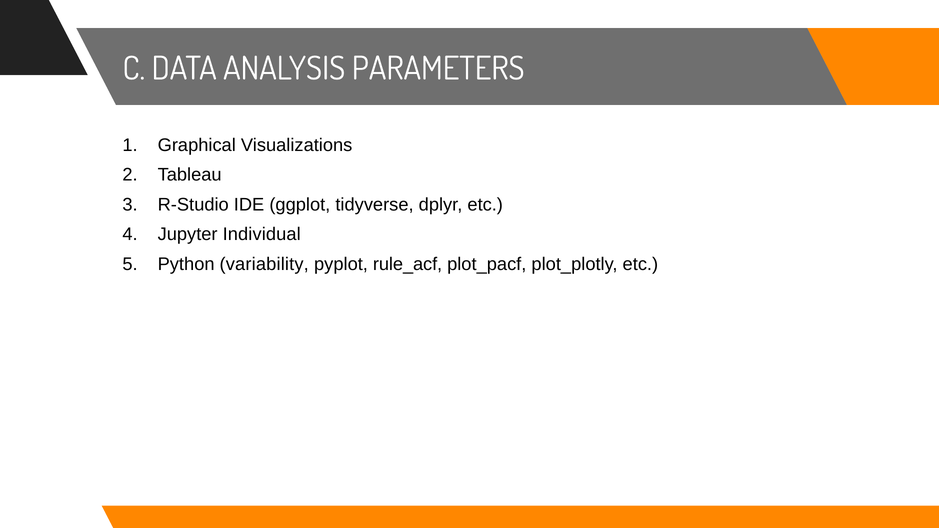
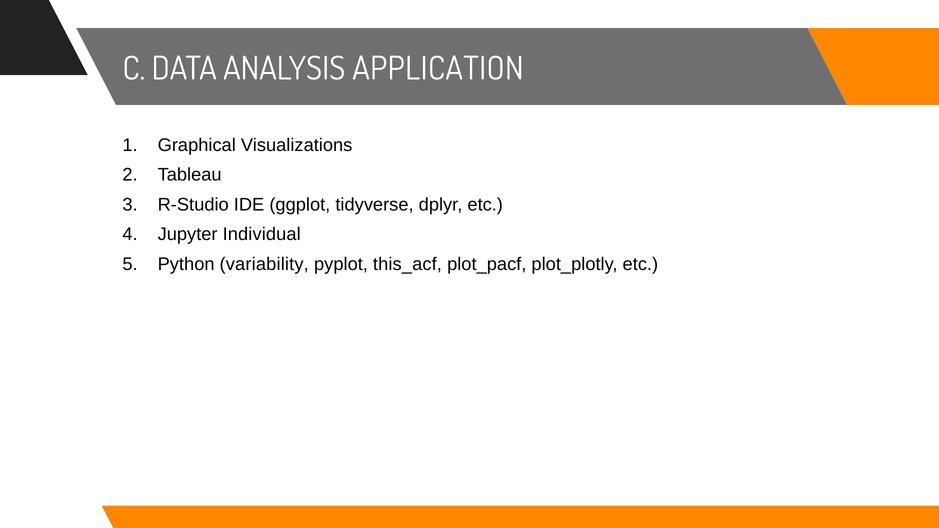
PARAMETERS: PARAMETERS -> APPLICATION (438, 69)
rule_acf: rule_acf -> this_acf (407, 264)
